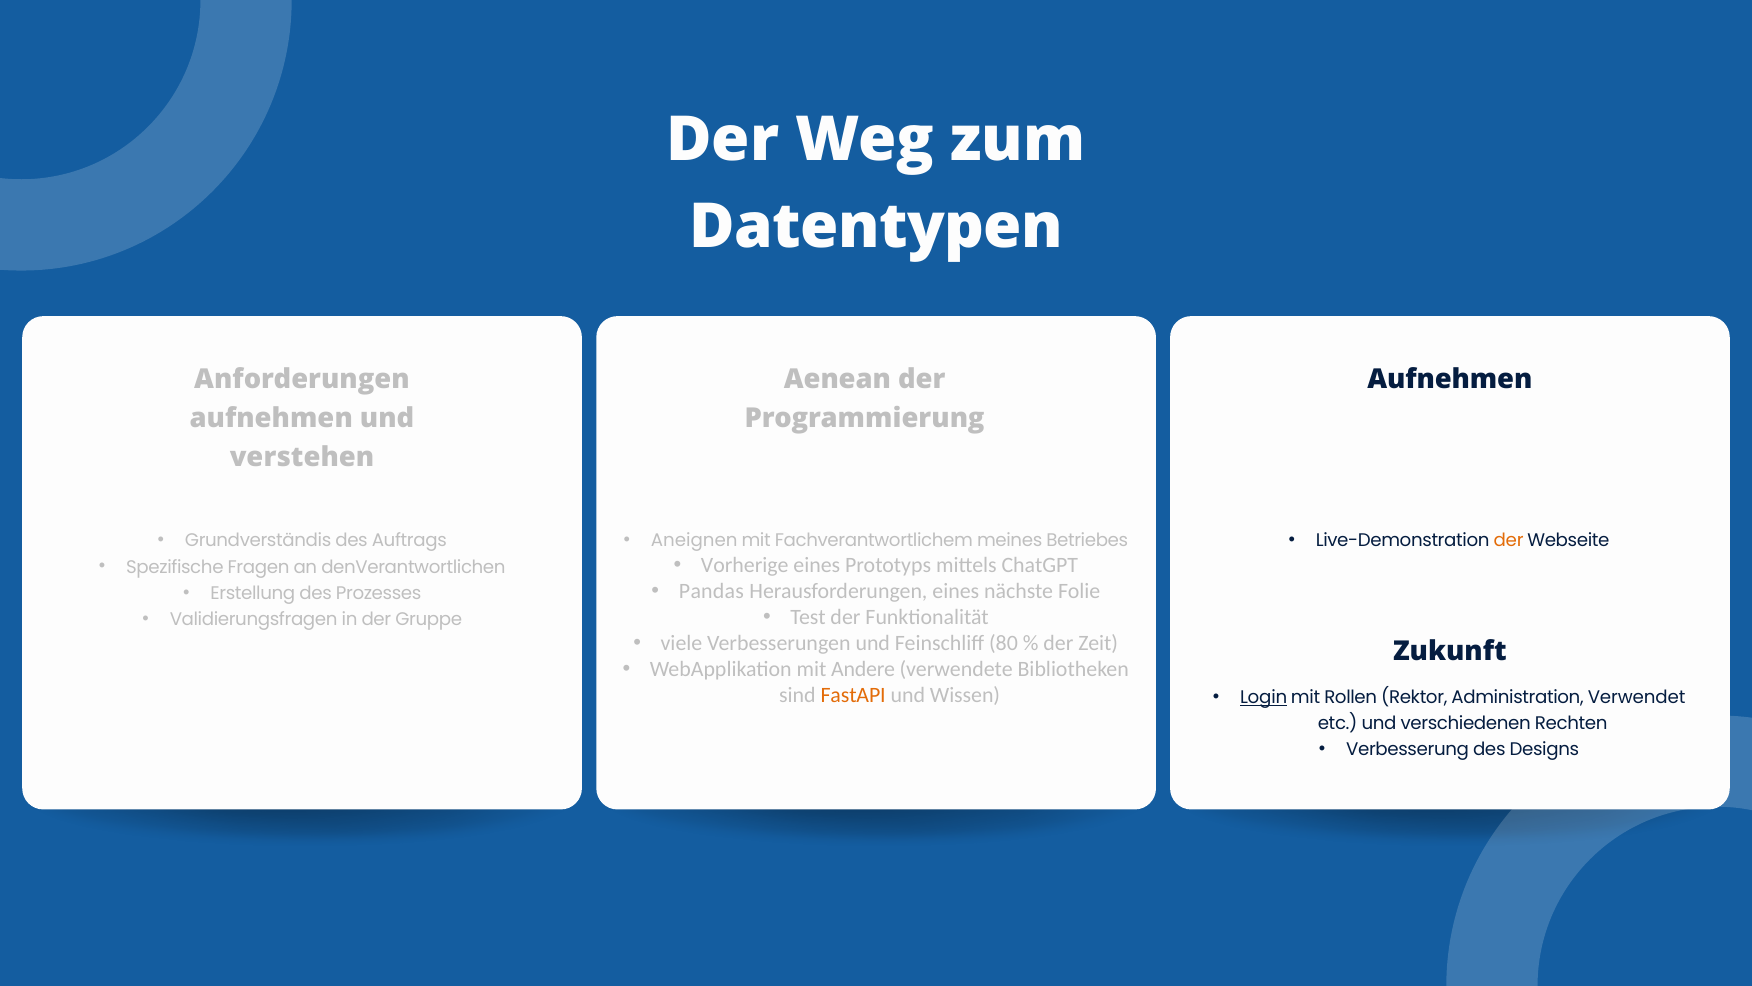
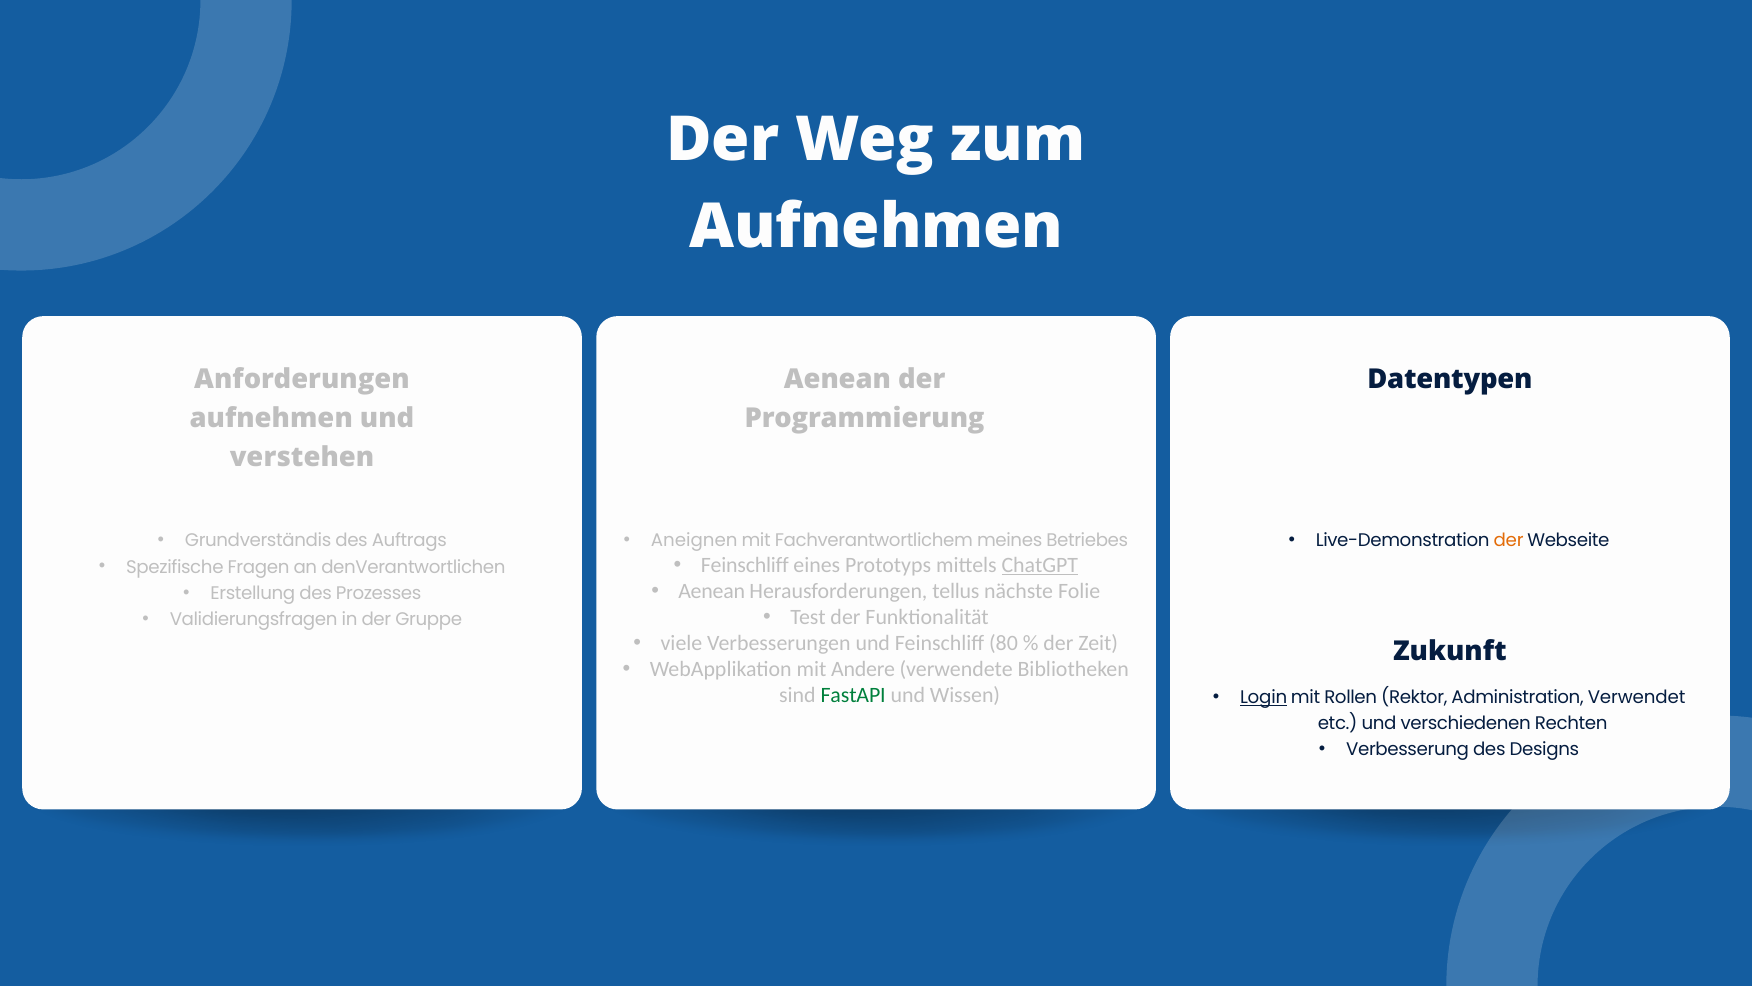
Datentypen: Datentypen -> Aufnehmen (876, 227)
Aufnehmen: Aufnehmen -> Datentypen (1450, 379)
Vorherige: Vorherige -> Feinschliff (745, 565)
ChatGPT underline: none -> present (1040, 565)
Pandas: Pandas -> Aenean (712, 591)
Herausforderungen eines: eines -> tellus (956, 591)
FastAPI colour: orange -> green (853, 695)
